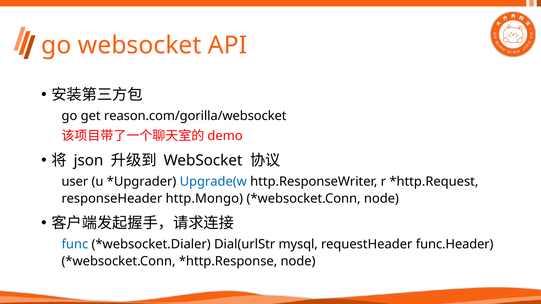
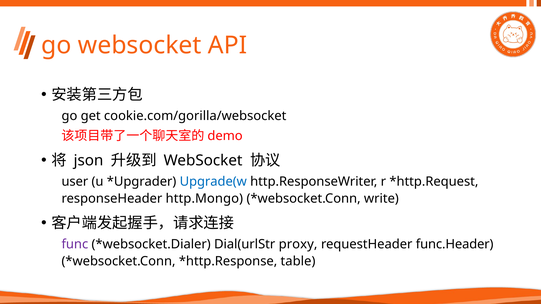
reason.com/gorilla/websocket: reason.com/gorilla/websocket -> cookie.com/gorilla/websocket (195, 116)
node: node -> write (381, 199)
func colour: blue -> purple (75, 244)
mysql: mysql -> proxy (298, 244)
node: node -> table (298, 262)
